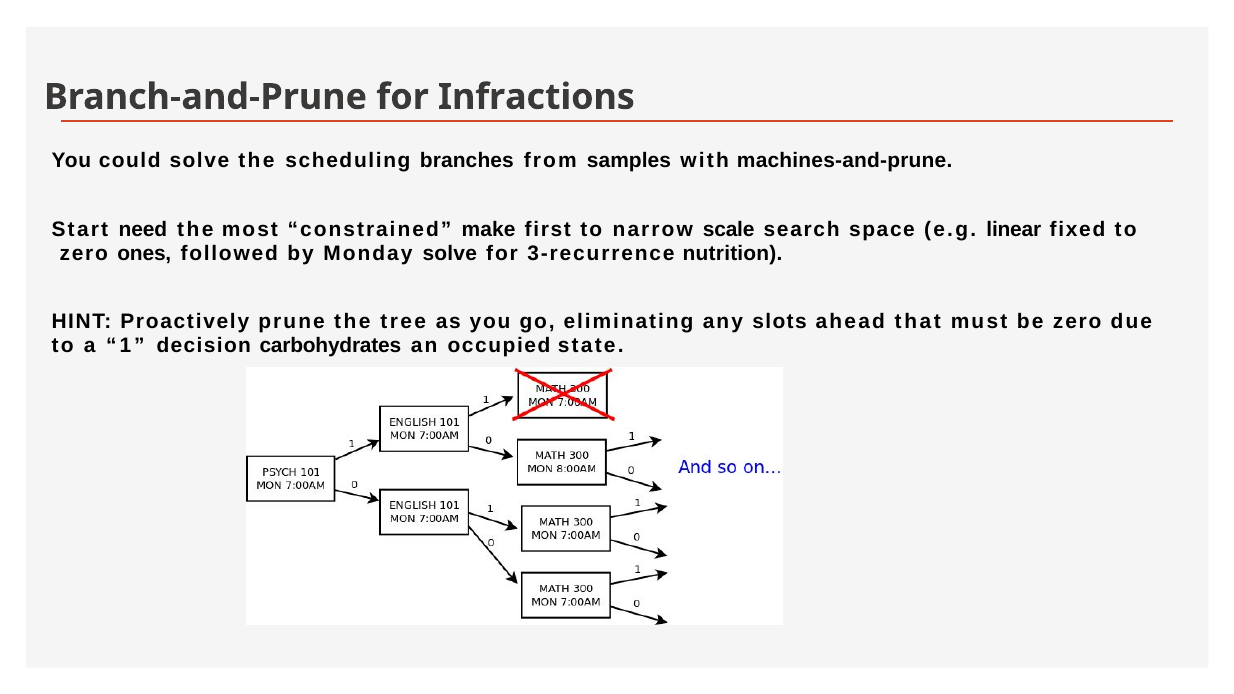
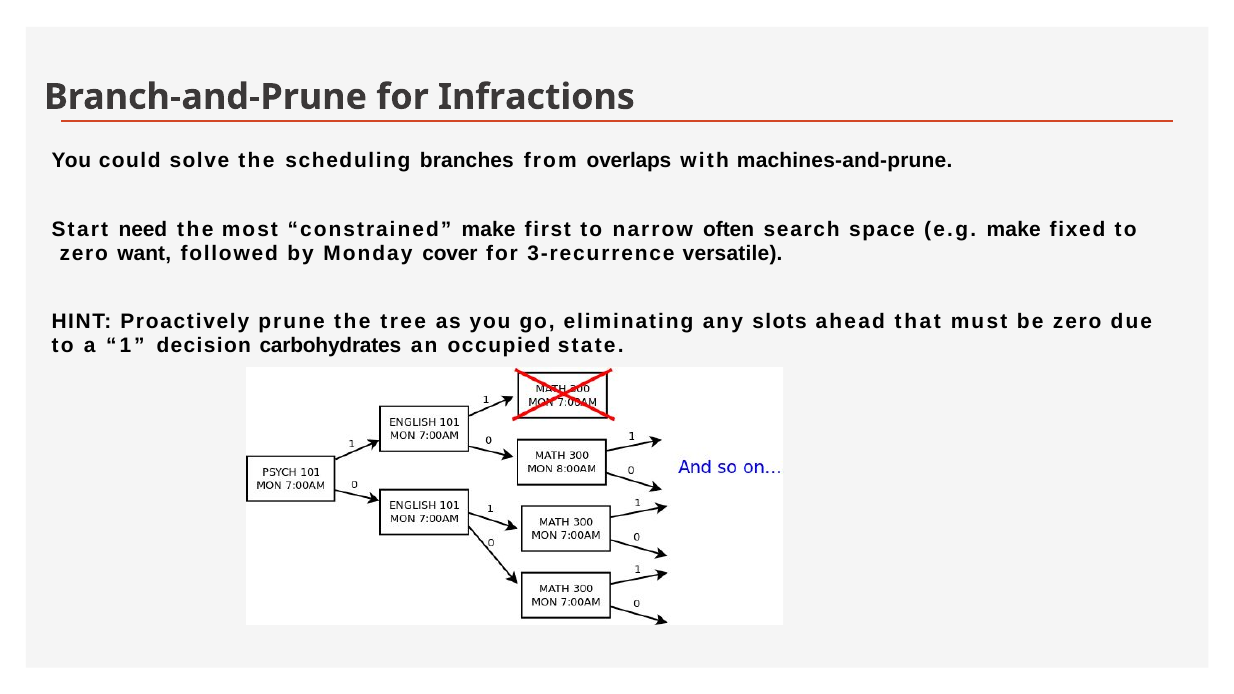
samples: samples -> overlaps (629, 161)
scale: scale -> often (729, 229)
e.g linear: linear -> make (1014, 229)
ones: ones -> want (144, 253)
Monday solve: solve -> cover (450, 253)
nutrition: nutrition -> versatile (733, 253)
